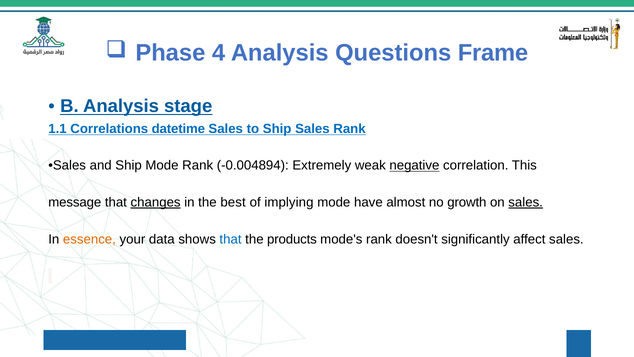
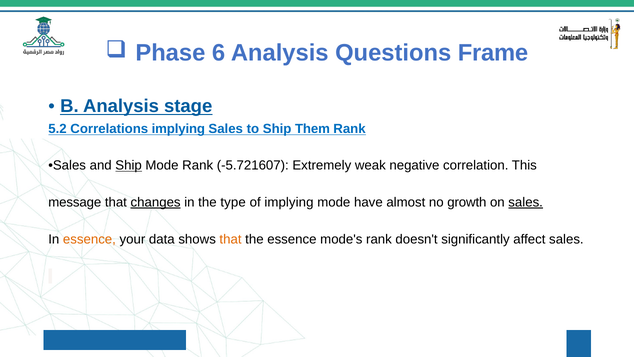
4: 4 -> 6 (219, 53)
1.1: 1.1 -> 5.2 (58, 129)
Correlations datetime: datetime -> implying (178, 129)
Ship Sales: Sales -> Them (312, 129)
Ship underline: none -> present (129, 165)
-0.004894: -0.004894 -> -5.721607 (253, 165)
negative underline: present -> none (414, 165)
best: best -> type (233, 202)
that colour: blue -> orange (231, 239)
the products: products -> essence (292, 239)
